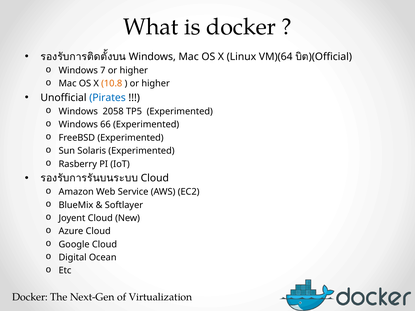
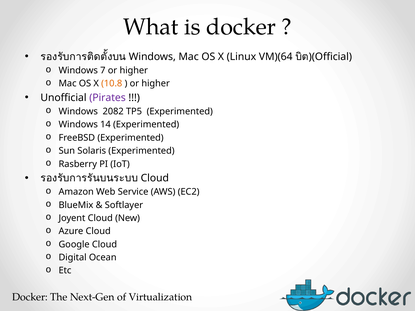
Pirates colour: blue -> purple (108, 98)
2058: 2058 -> 2082 (113, 112)
66: 66 -> 14 (105, 125)
